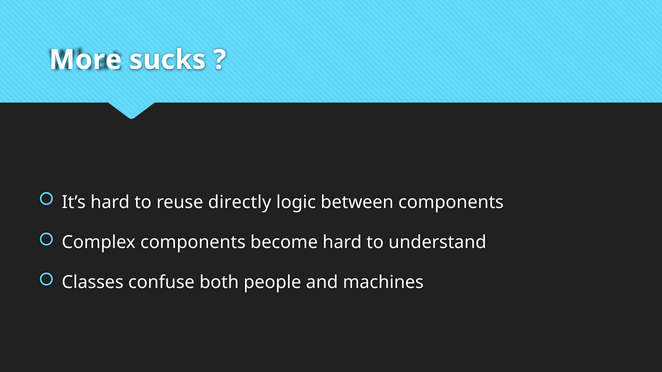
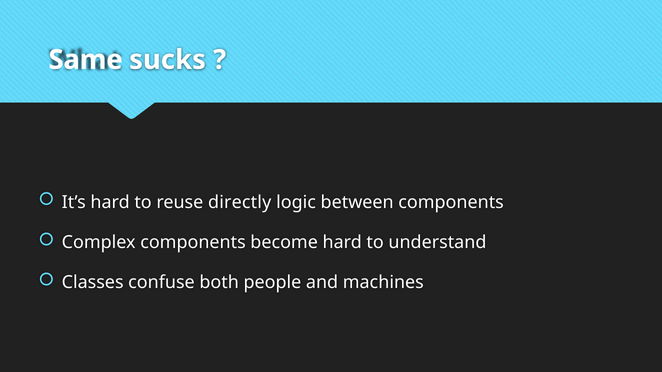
More: More -> Same (86, 60)
